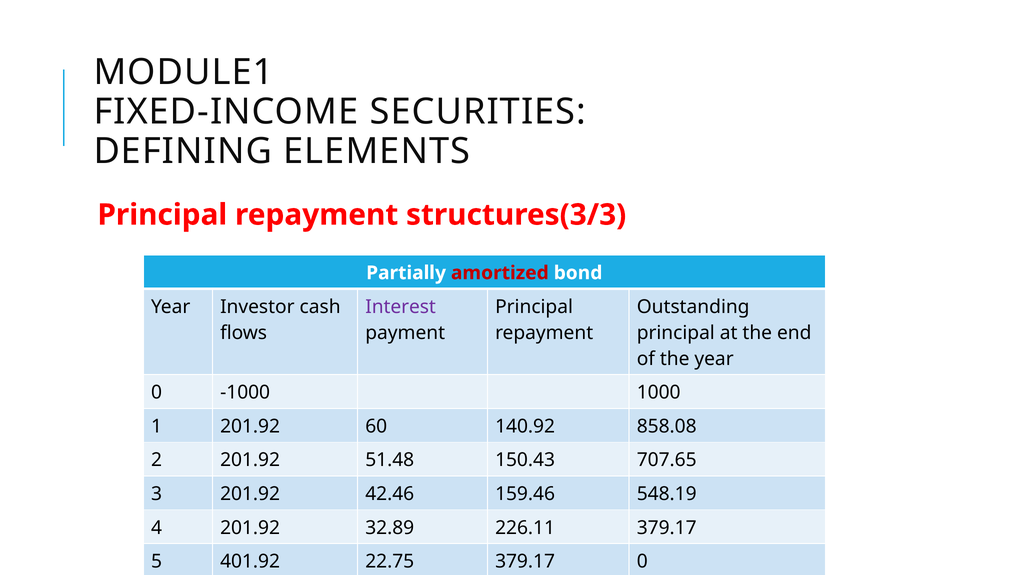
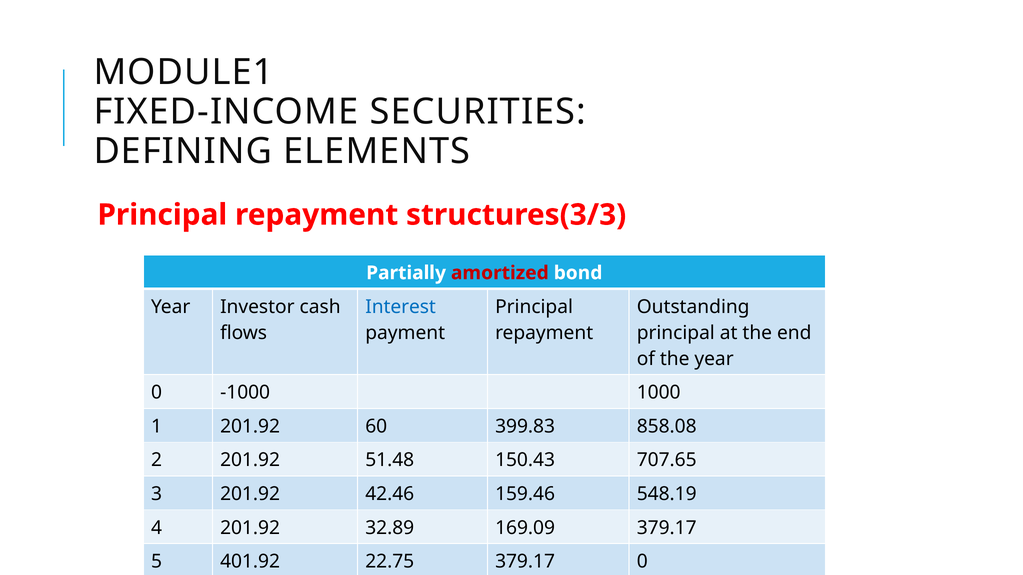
Interest colour: purple -> blue (401, 307)
140.92: 140.92 -> 399.83 (525, 427)
226.11: 226.11 -> 169.09 (525, 528)
